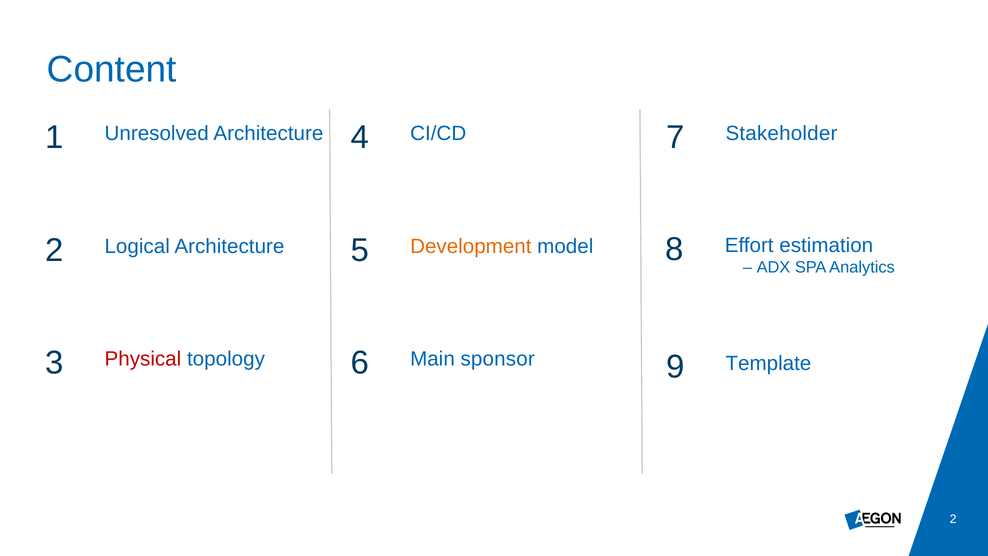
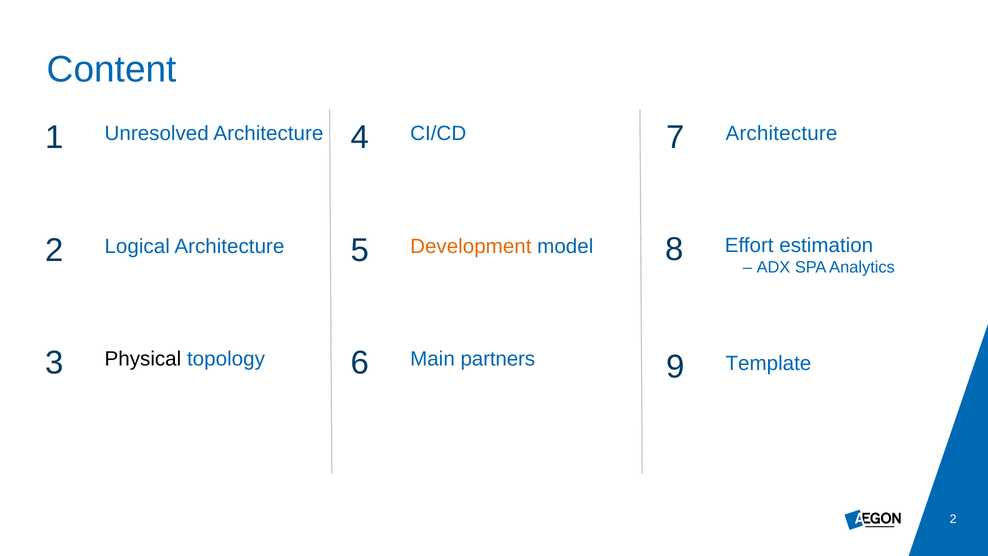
Stakeholder: Stakeholder -> Architecture (781, 134)
sponsor: sponsor -> partners (498, 359)
Physical colour: red -> black (143, 359)
